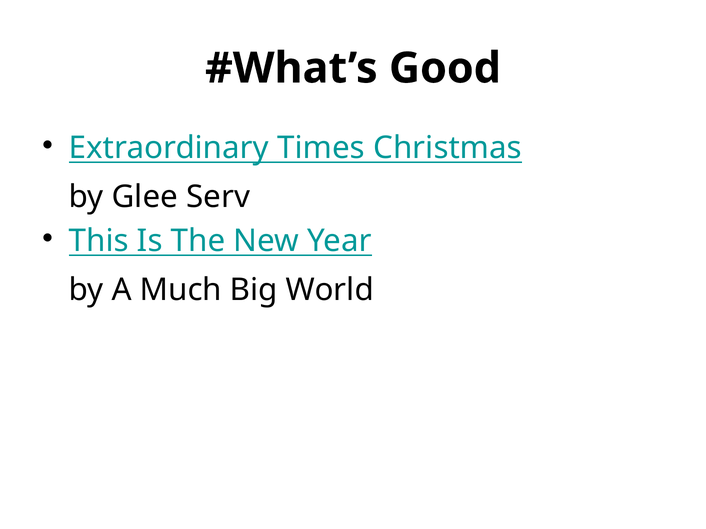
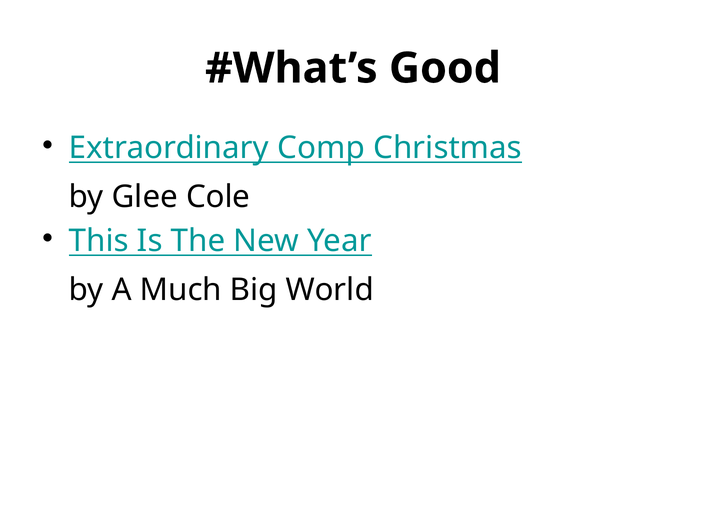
Times: Times -> Comp (321, 148)
Serv: Serv -> Cole (218, 197)
